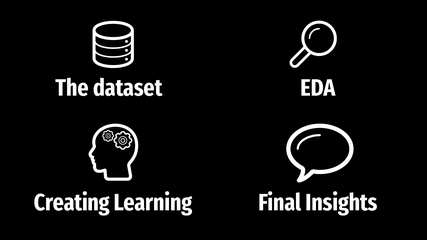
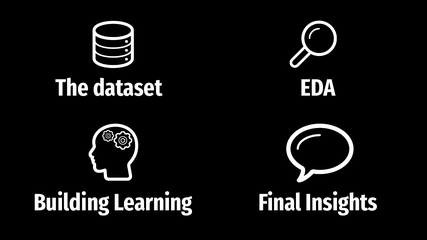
Creating: Creating -> Building (72, 203)
